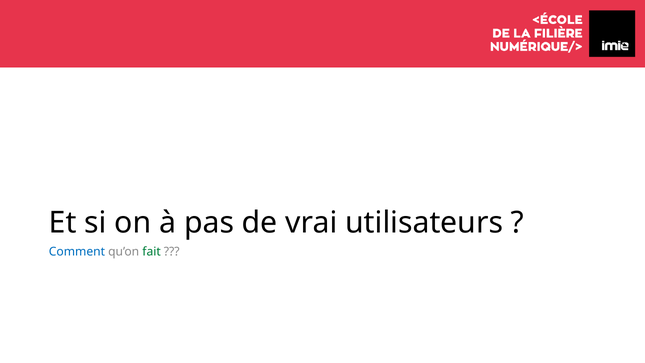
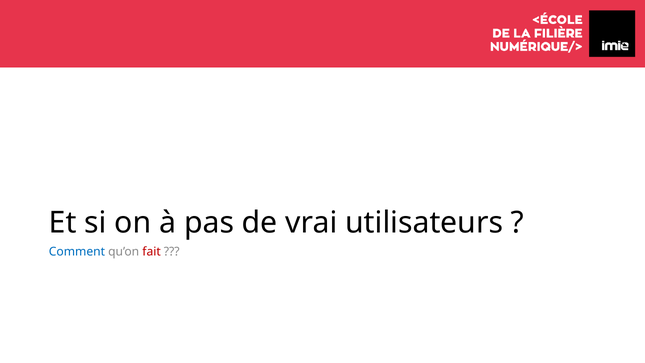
fait colour: green -> red (152, 252)
